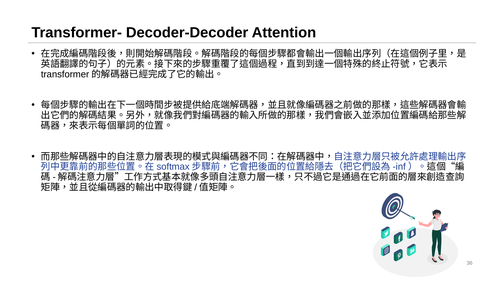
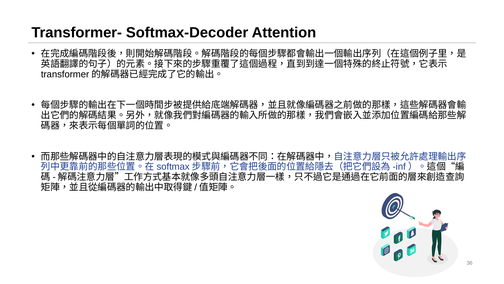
Decoder-Decoder: Decoder-Decoder -> Softmax-Decoder (187, 33)
